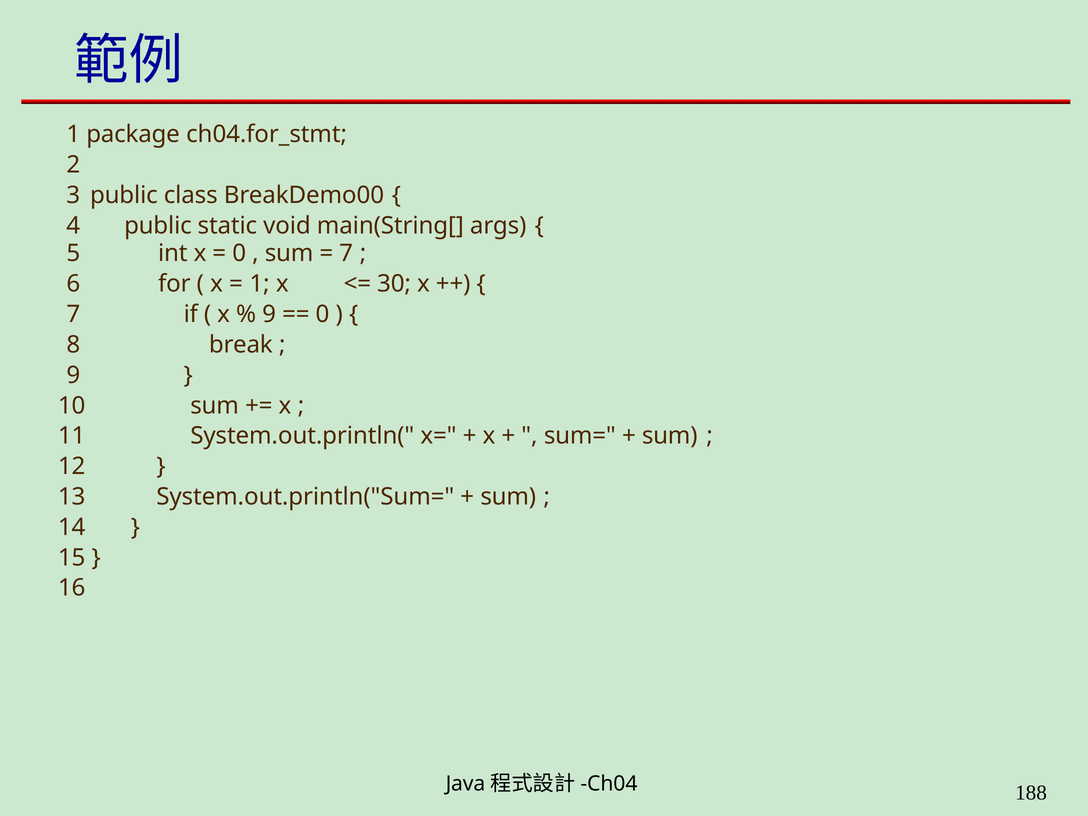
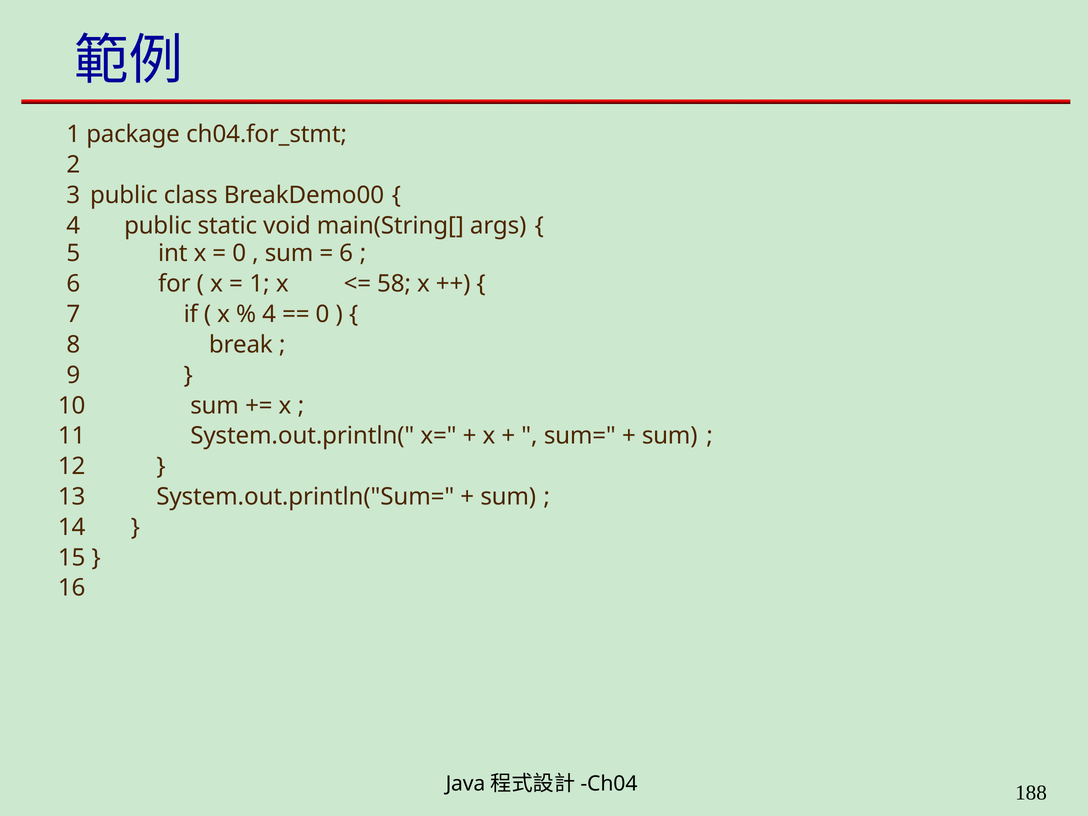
7: 7 -> 6 (346, 253)
30: 30 -> 58 (394, 284)
9: 9 -> 4 (269, 314)
